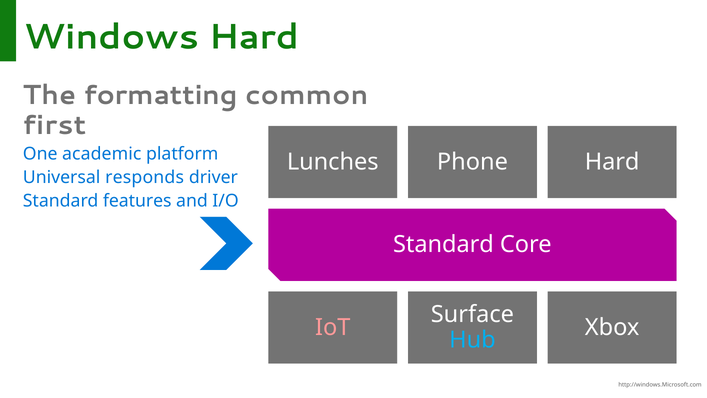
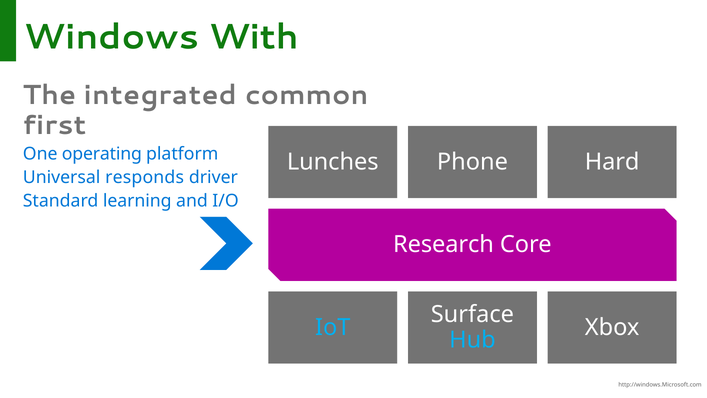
Windows Hard: Hard -> With (254, 37)
formatting: formatting -> integrated (161, 95)
academic: academic -> operating (102, 154)
features: features -> learning (137, 201)
Standard: Standard -> Research (443, 244)
IoT colour: pink -> light blue (333, 327)
